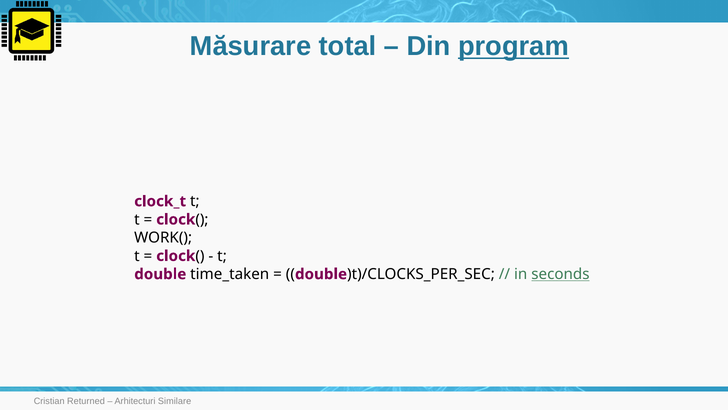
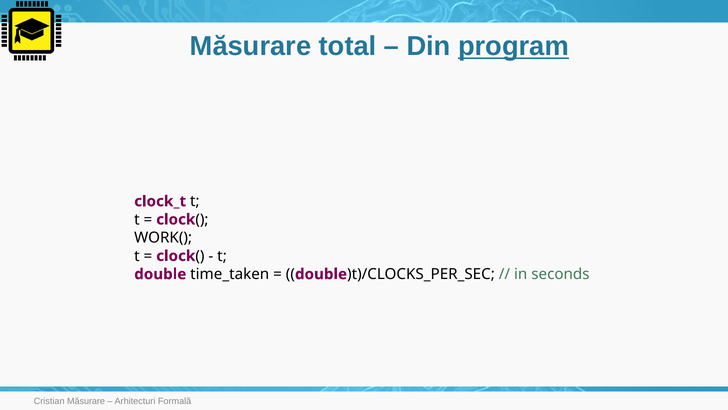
seconds underline: present -> none (560, 274)
Cristian Returned: Returned -> Măsurare (86, 401)
Similare: Similare -> Formală (175, 401)
